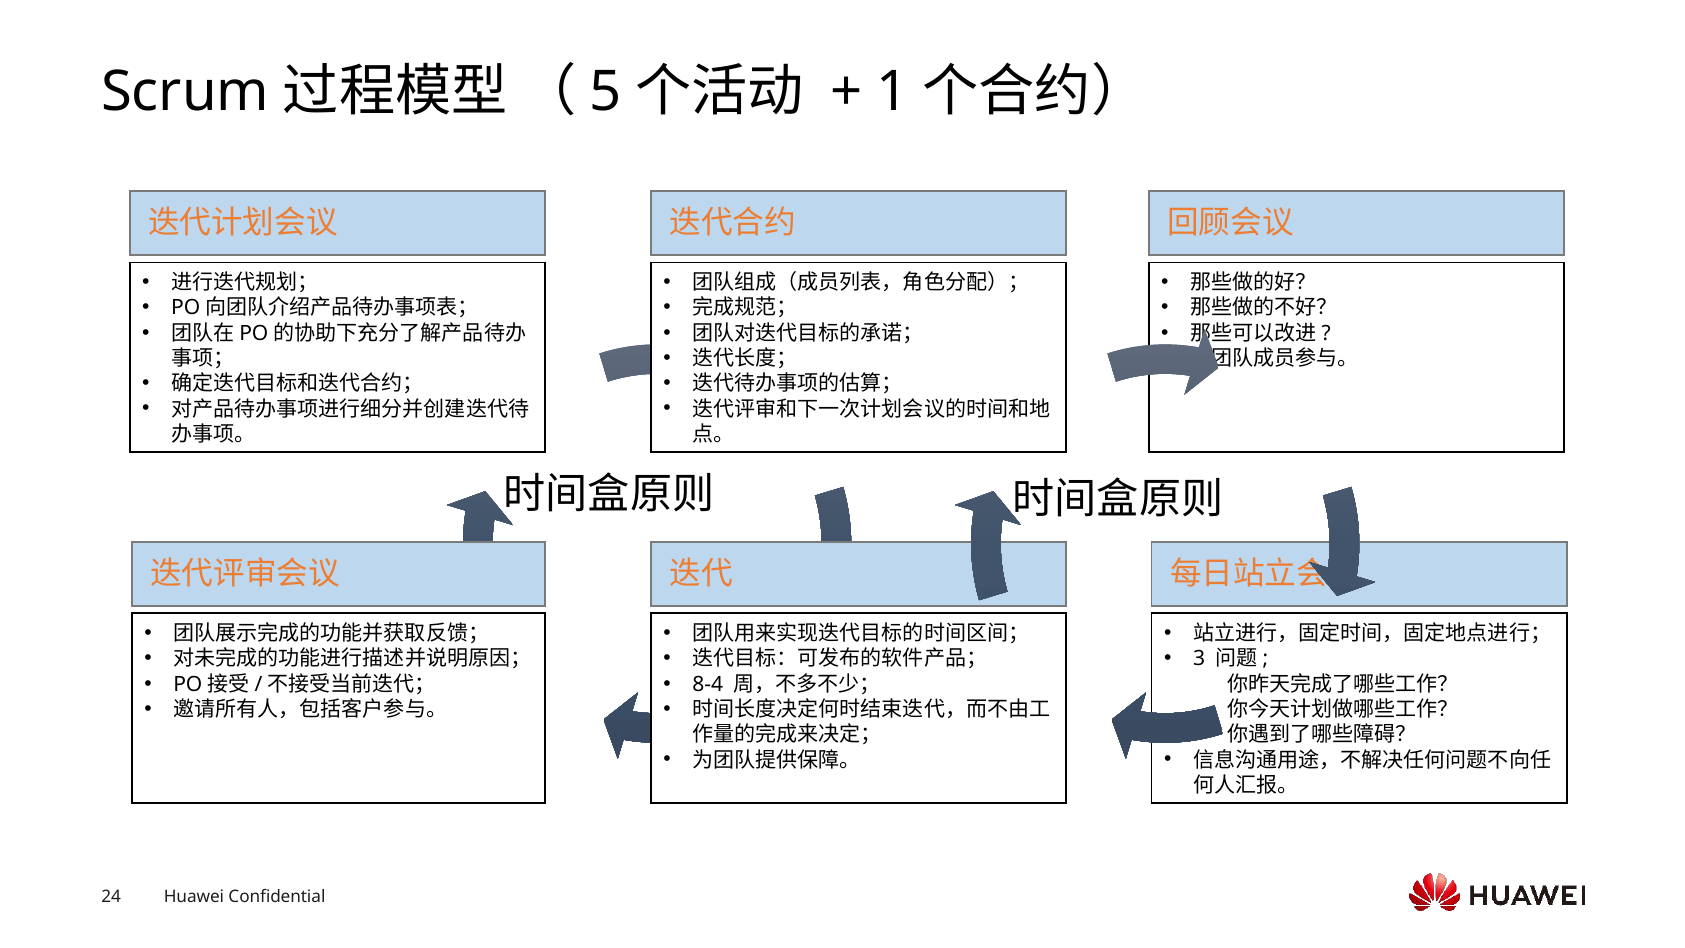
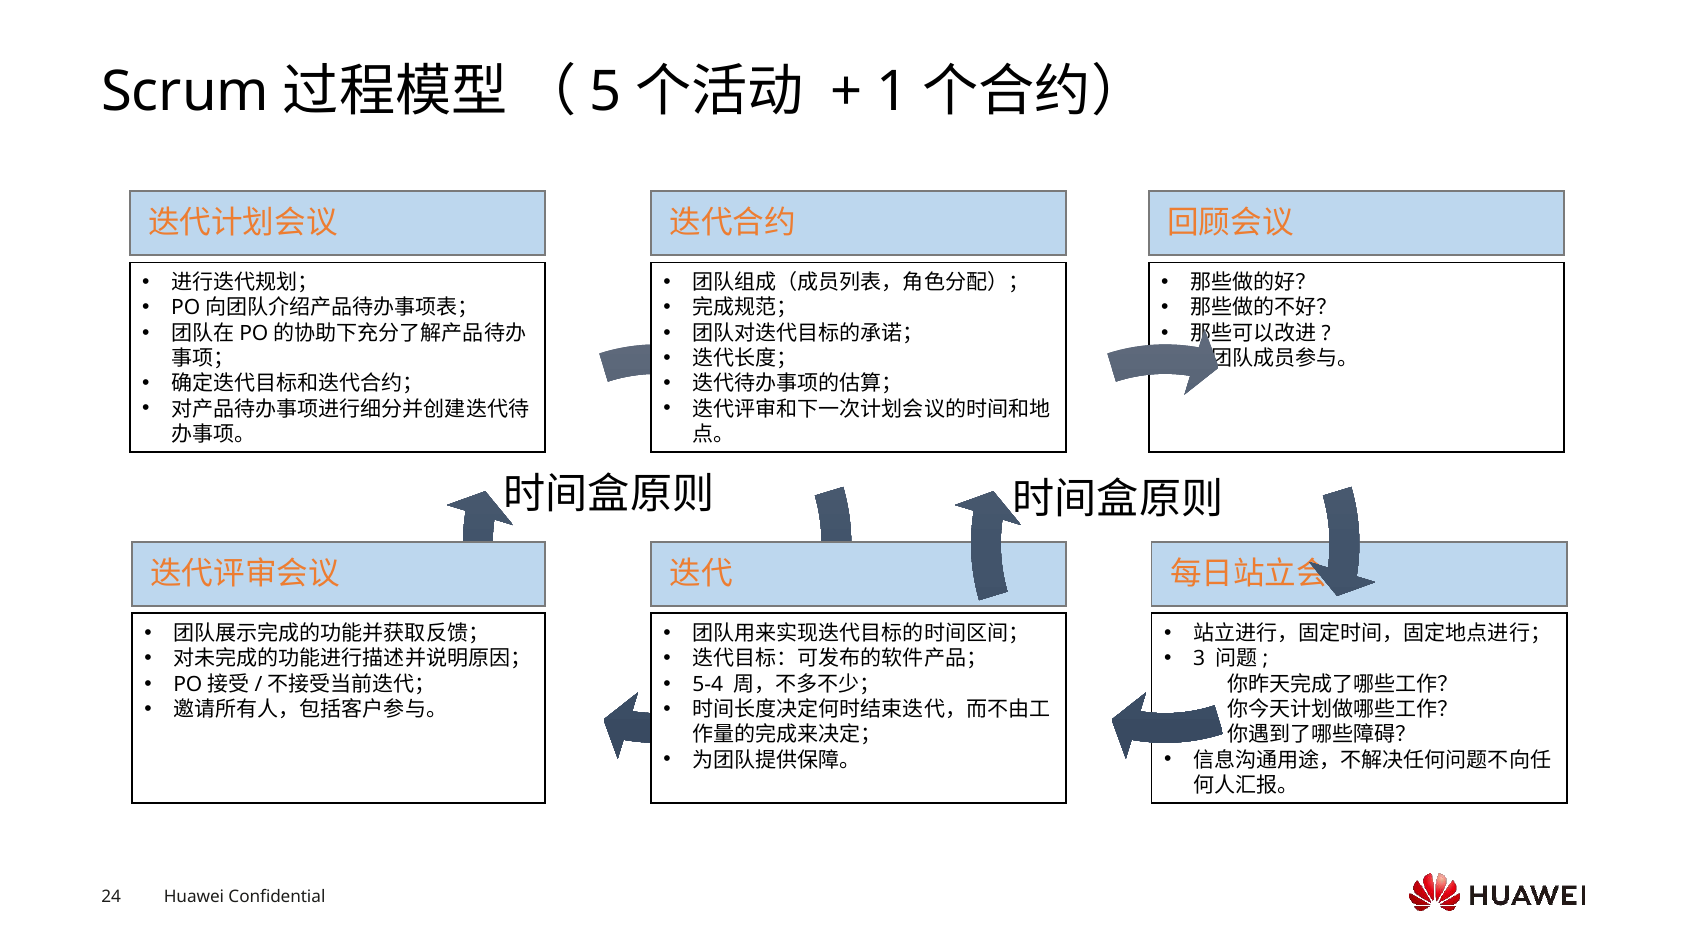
8-4: 8-4 -> 5-4 (708, 684)
